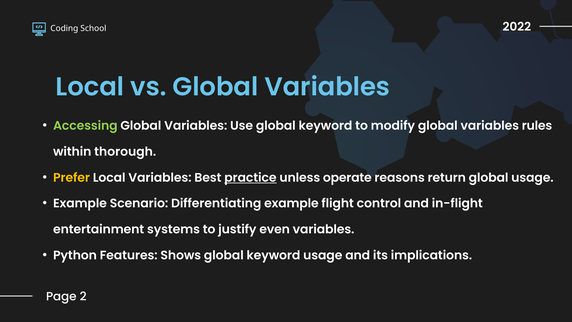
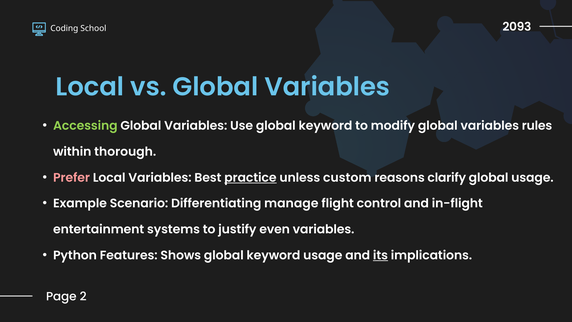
2022: 2022 -> 2093 (517, 27)
Prefer colour: yellow -> pink (72, 178)
operate: operate -> custom (347, 178)
return: return -> clarify (447, 178)
Differentiating example: example -> manage (291, 203)
its underline: none -> present (380, 255)
